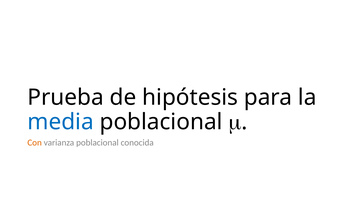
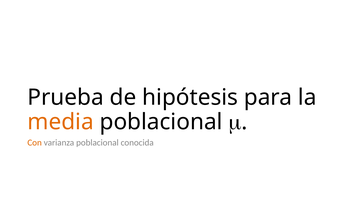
media colour: blue -> orange (61, 122)
